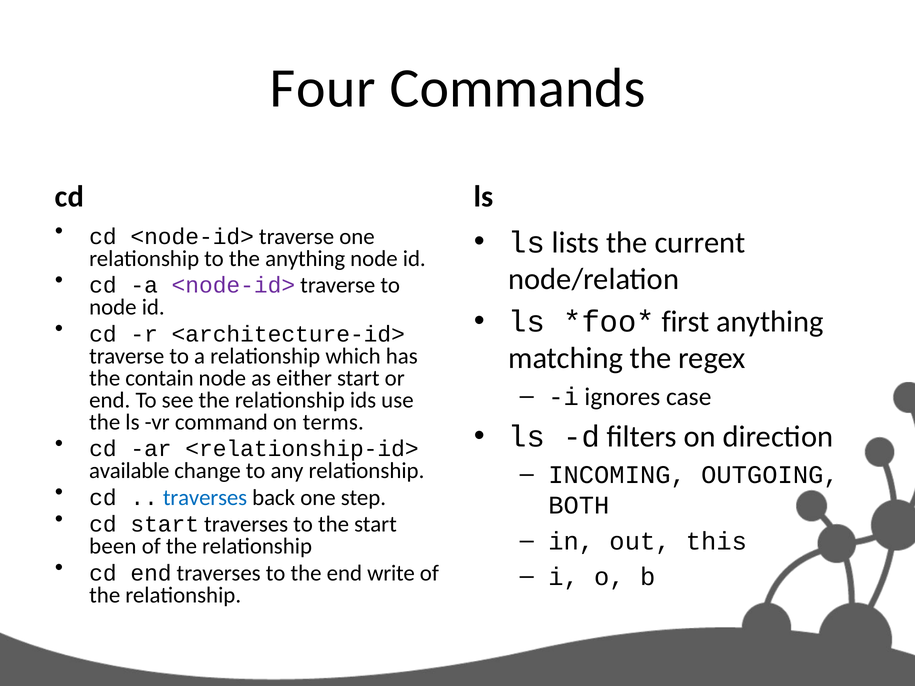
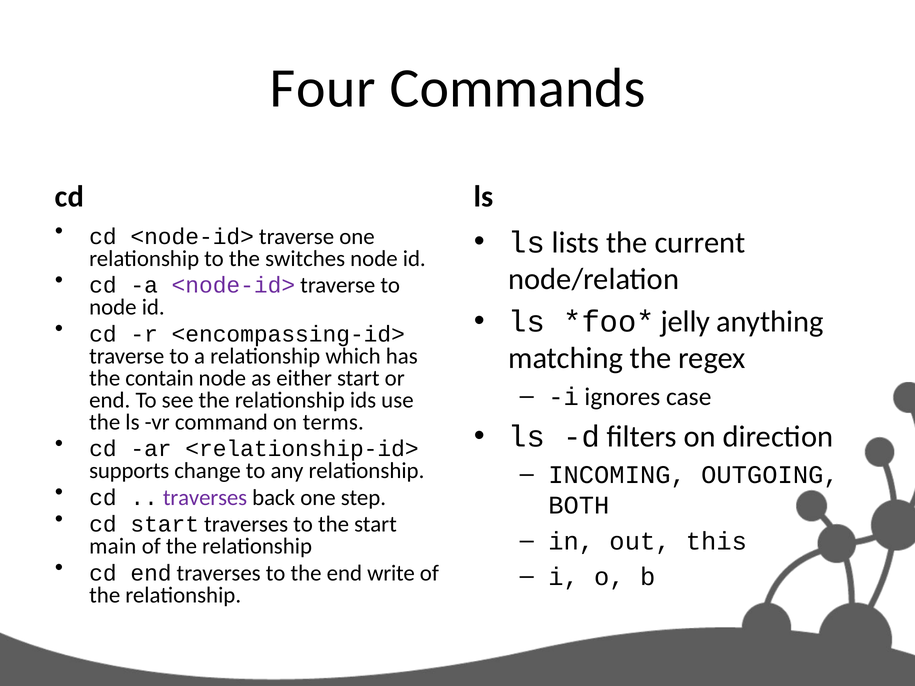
the anything: anything -> switches (305, 259)
first: first -> jelly (685, 322)
<architecture-id>: <architecture-id> -> <encompassing-id> (288, 334)
available: available -> supports (129, 471)
traverses colour: blue -> purple (205, 498)
been: been -> main (113, 547)
